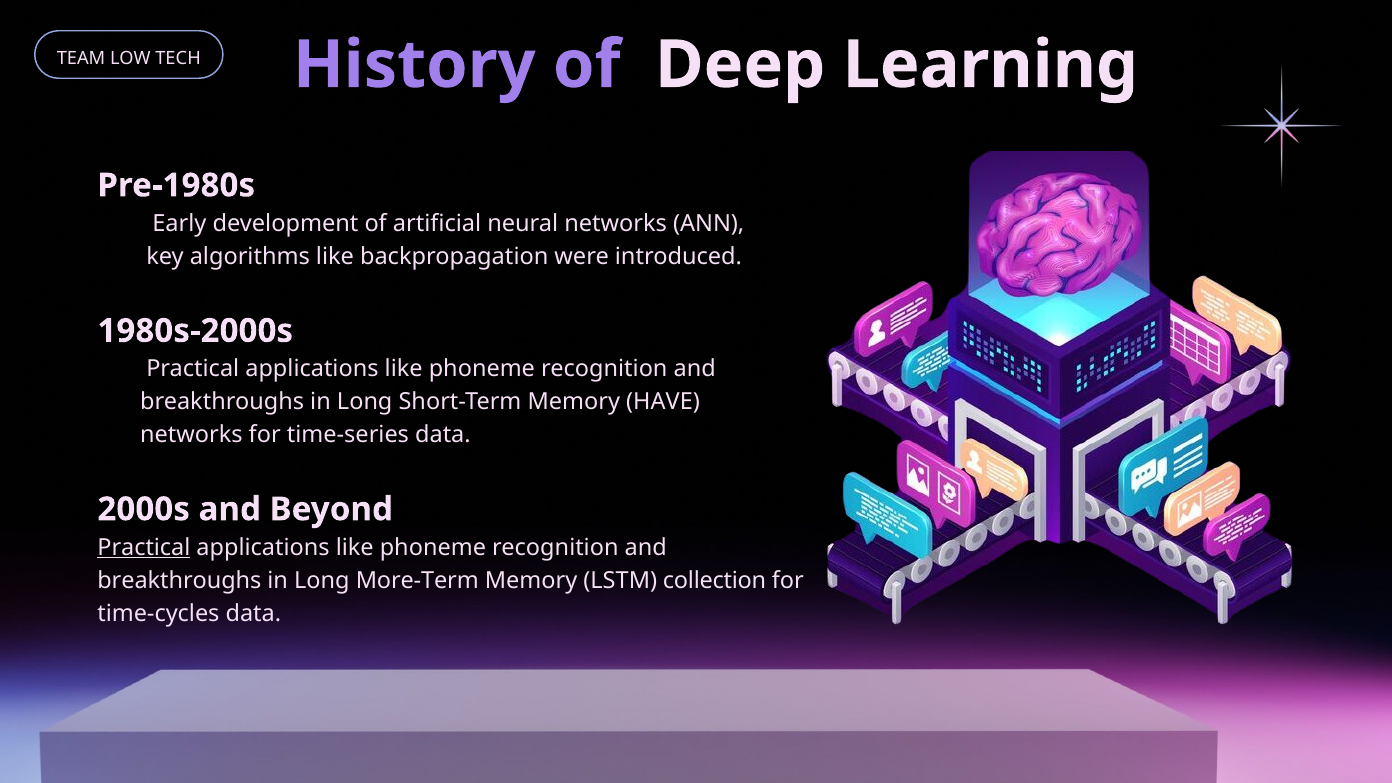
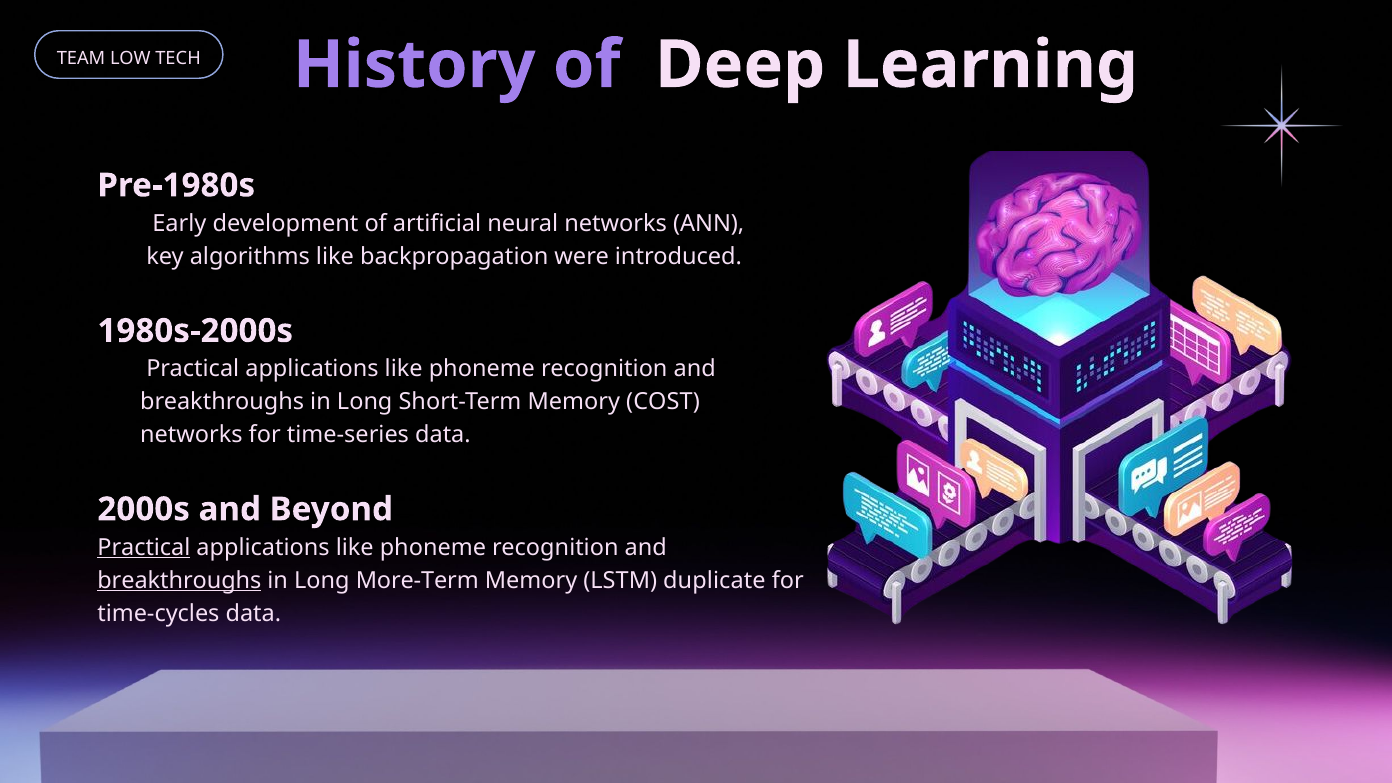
HAVE: HAVE -> COST (663, 402)
breakthroughs underline: none -> present (179, 580)
collection: collection -> duplicate (714, 580)
